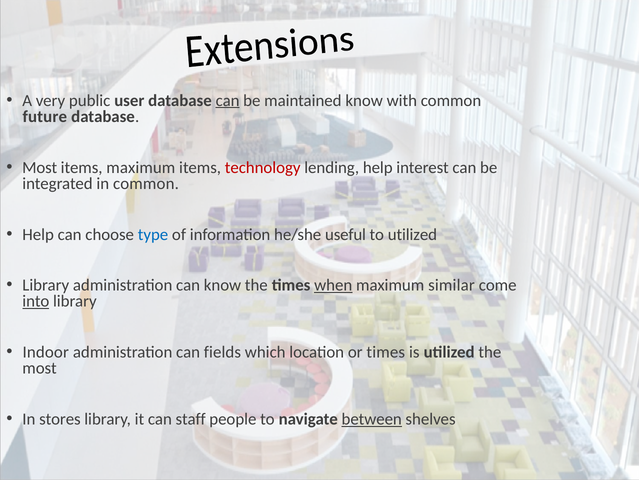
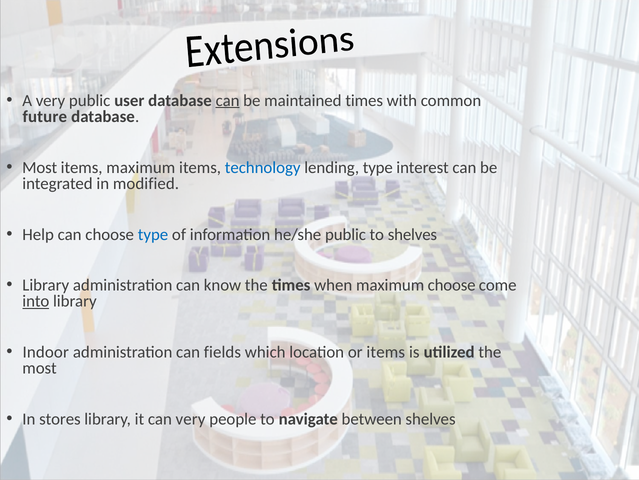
maintained know: know -> times (364, 100)
technology colour: red -> blue (263, 167)
lending help: help -> type (378, 167)
in common: common -> modified (146, 184)
he/she useful: useful -> public (346, 234)
to utilized: utilized -> shelves (412, 234)
when underline: present -> none (333, 285)
maximum similar: similar -> choose (452, 285)
or times: times -> items (386, 351)
can staff: staff -> very (191, 418)
between underline: present -> none (372, 418)
